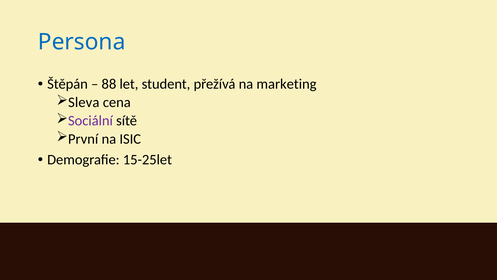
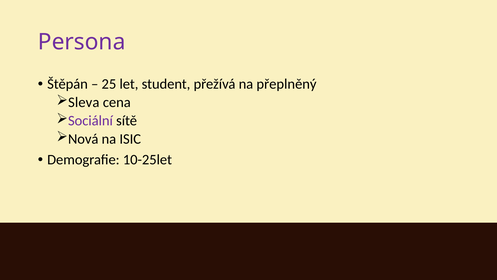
Persona colour: blue -> purple (82, 42)
88: 88 -> 25 (109, 84)
marketing: marketing -> přeplněný (287, 84)
První: První -> Nová (83, 139)
15-25let: 15-25let -> 10-25let (147, 160)
